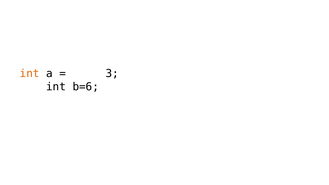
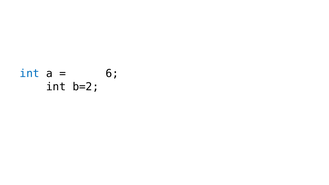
int colour: orange -> blue (30, 74)
3: 3 -> 6 (112, 74)
b=6: b=6 -> b=2 (86, 87)
